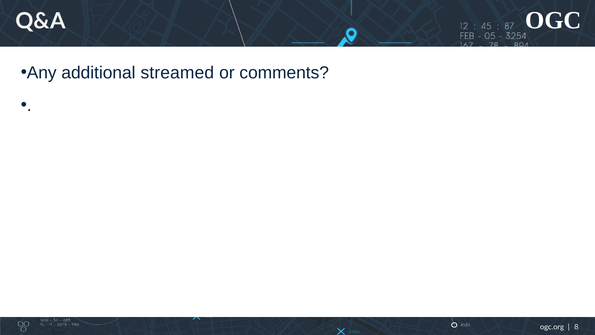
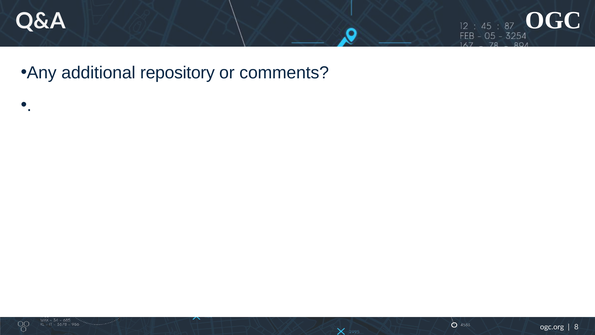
streamed: streamed -> repository (177, 73)
